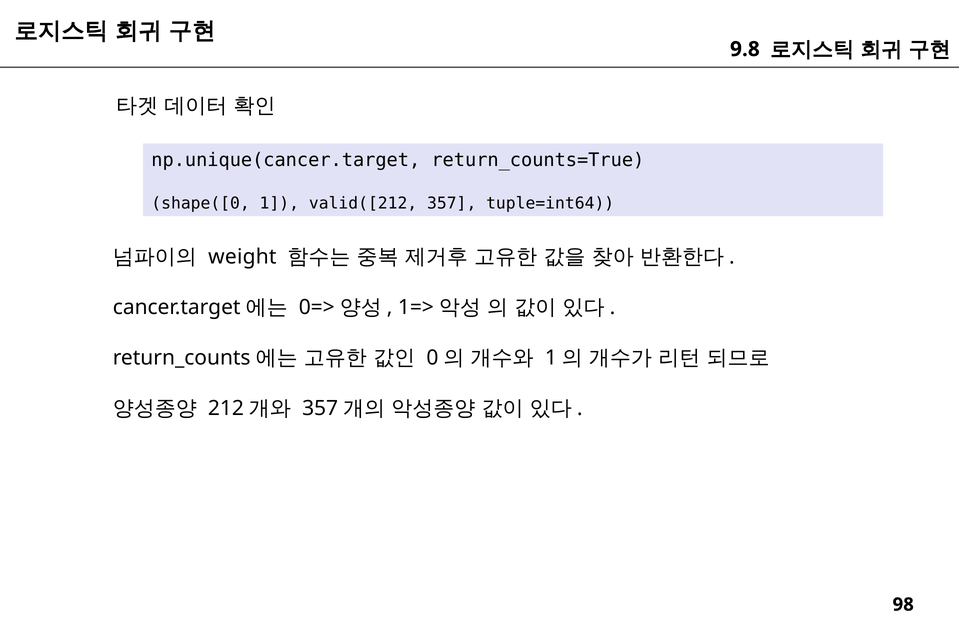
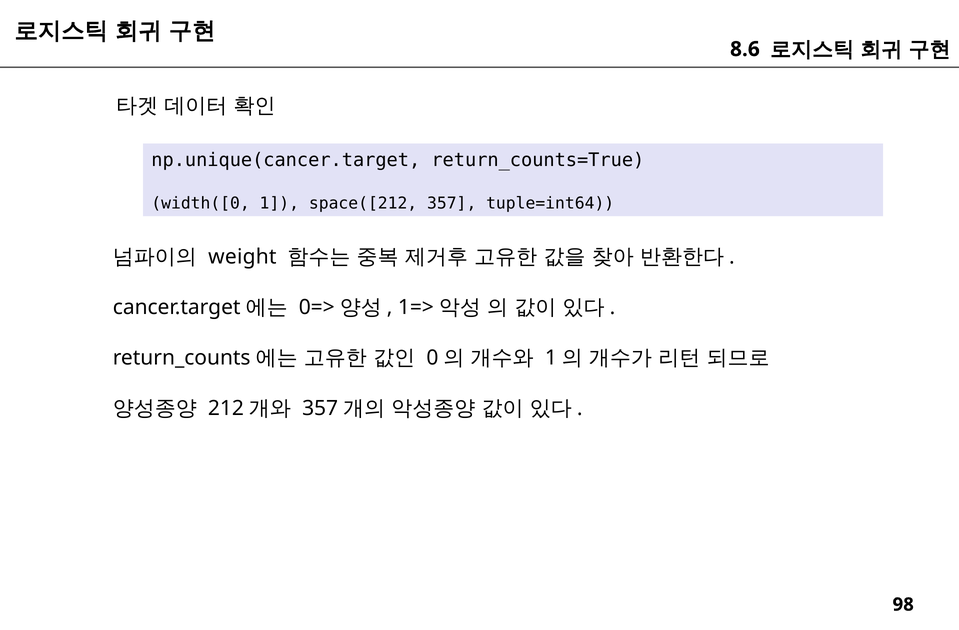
9.8: 9.8 -> 8.6 (745, 49)
shape([0: shape([0 -> width([0 (201, 203)
valid([212: valid([212 -> space([212 (363, 203)
